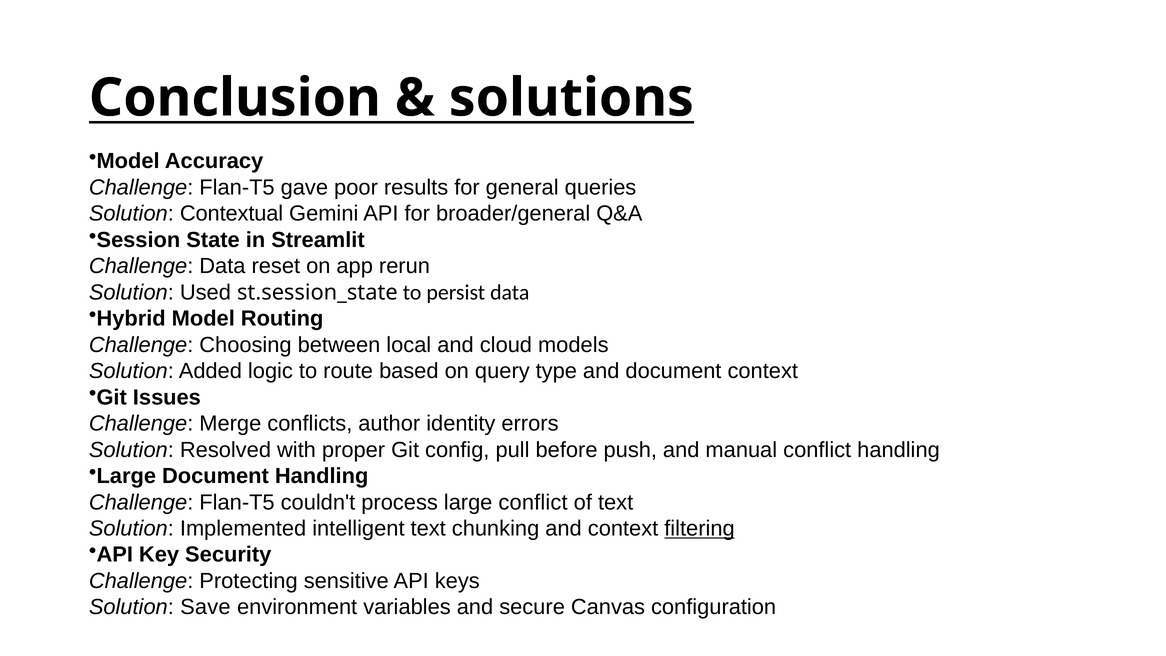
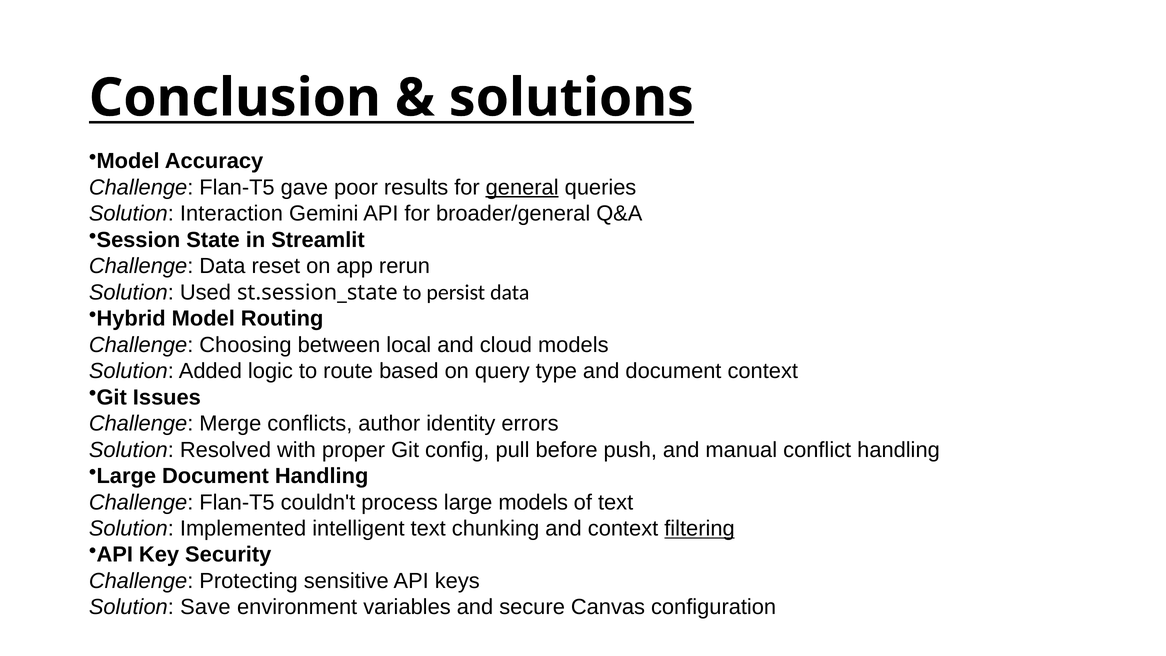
general underline: none -> present (522, 187)
Contextual: Contextual -> Interaction (231, 214)
large conflict: conflict -> models (533, 502)
